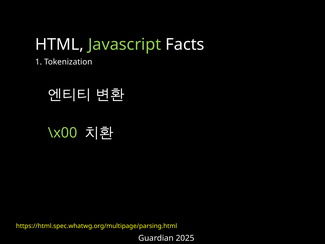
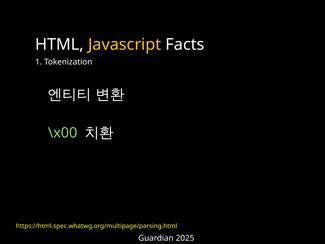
Javascript colour: light green -> yellow (125, 44)
